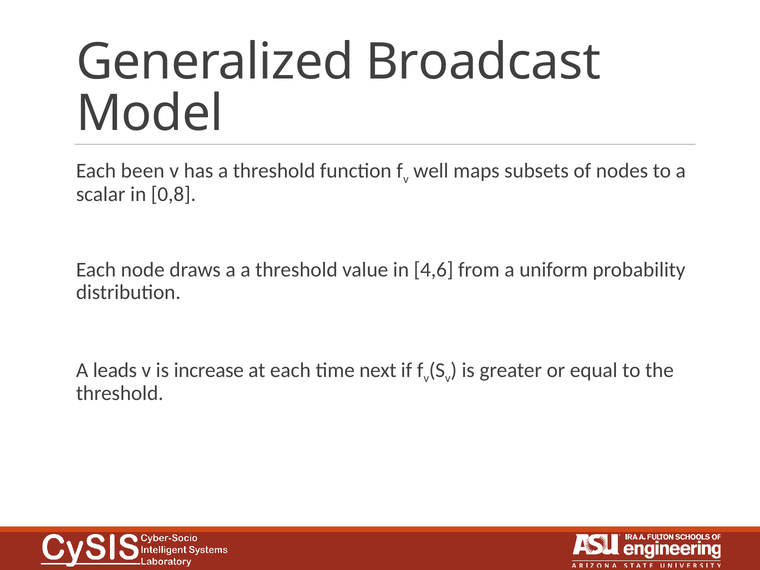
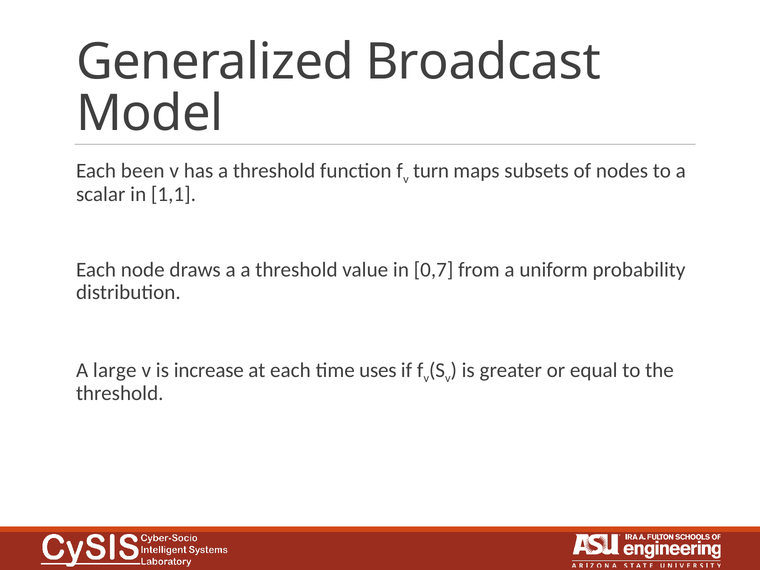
well: well -> turn (431, 171)
0,8: 0,8 -> 1,1 (173, 194)
4,6: 4,6 -> 0,7 (434, 270)
leads: leads -> large (115, 370)
next: next -> uses (378, 370)
